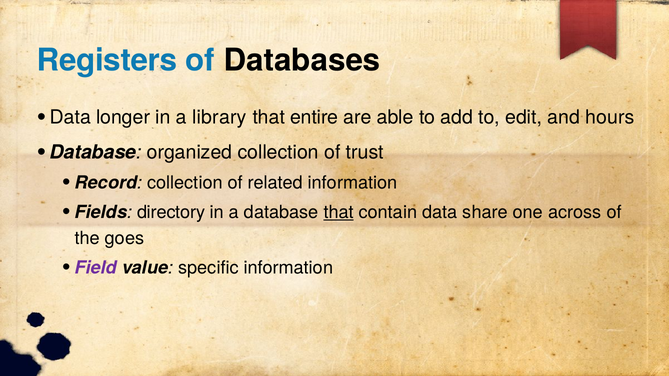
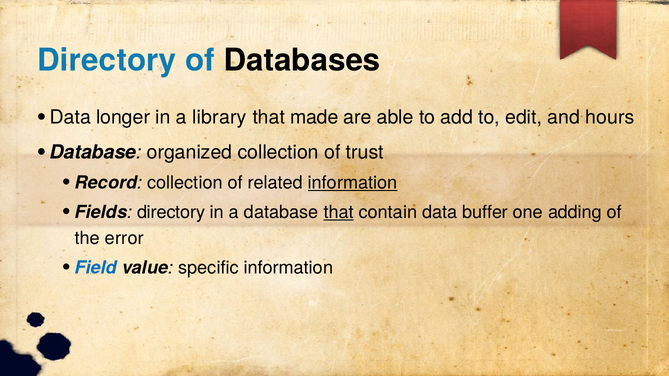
Registers: Registers -> Directory (107, 60)
entire: entire -> made (314, 118)
information underline: none -> present (353, 183)
share: share -> buffer (485, 213)
across: across -> adding (575, 213)
goes: goes -> error (124, 239)
Field colour: purple -> blue (96, 268)
